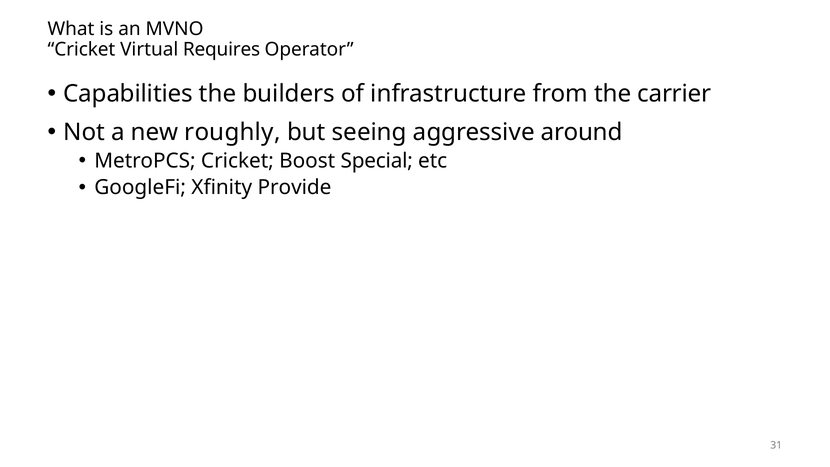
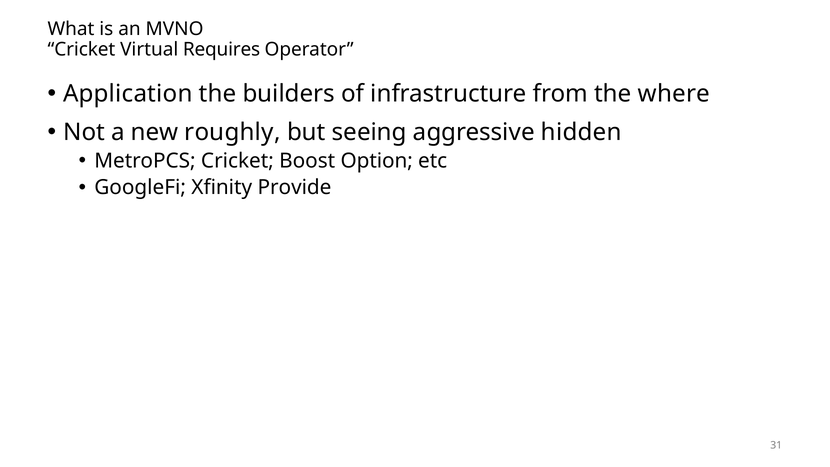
Capabilities: Capabilities -> Application (128, 94)
carrier: carrier -> where (674, 94)
around: around -> hidden (581, 132)
Special: Special -> Option (377, 161)
